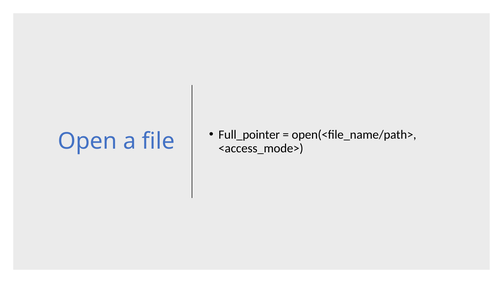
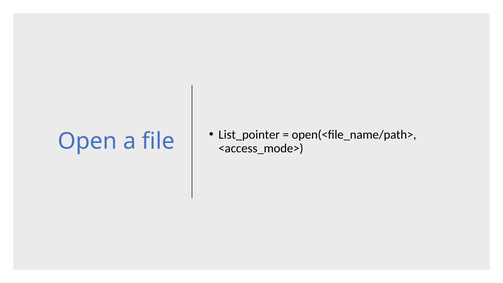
Full_pointer: Full_pointer -> List_pointer (249, 135)
